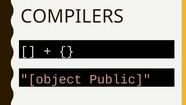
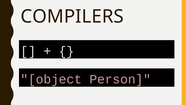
Public: Public -> Person (120, 79)
